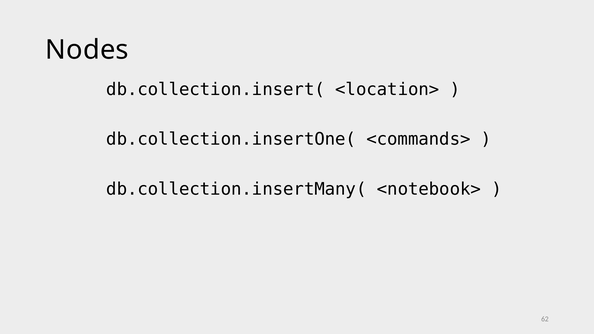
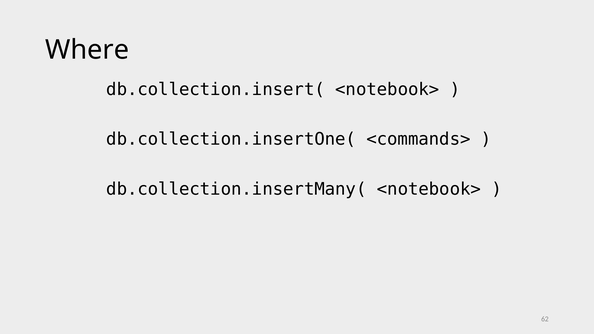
Nodes: Nodes -> Where (87, 50)
db.collection.insert( <location>: <location> -> <notebook> (387, 89)
